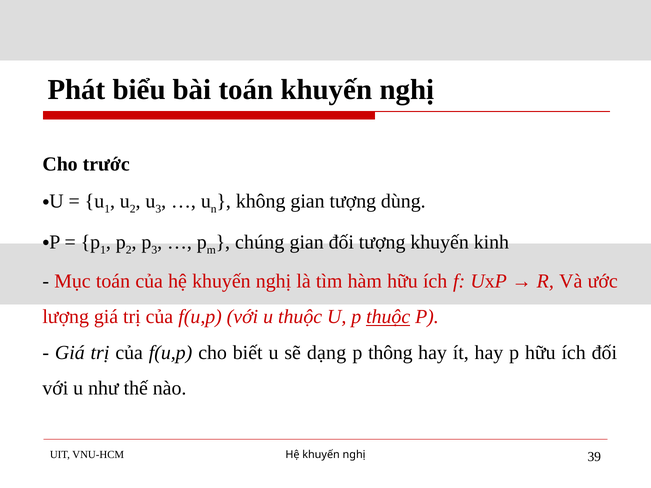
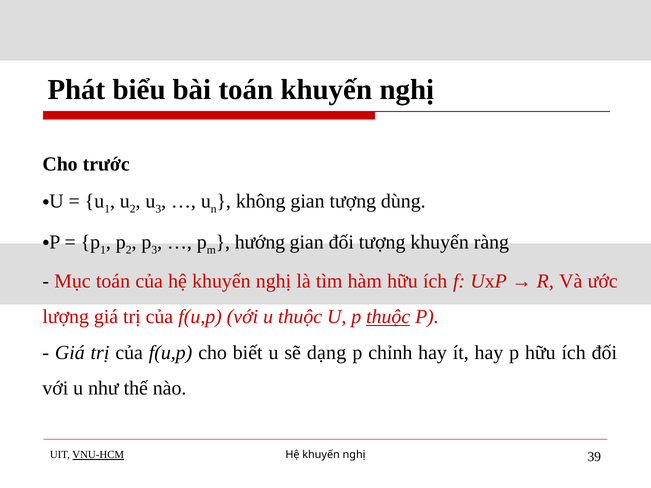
chúng: chúng -> hướng (260, 242)
kinh: kinh -> ràng (491, 242)
thông: thông -> chỉnh (390, 353)
VNU-HCM underline: none -> present (98, 455)
